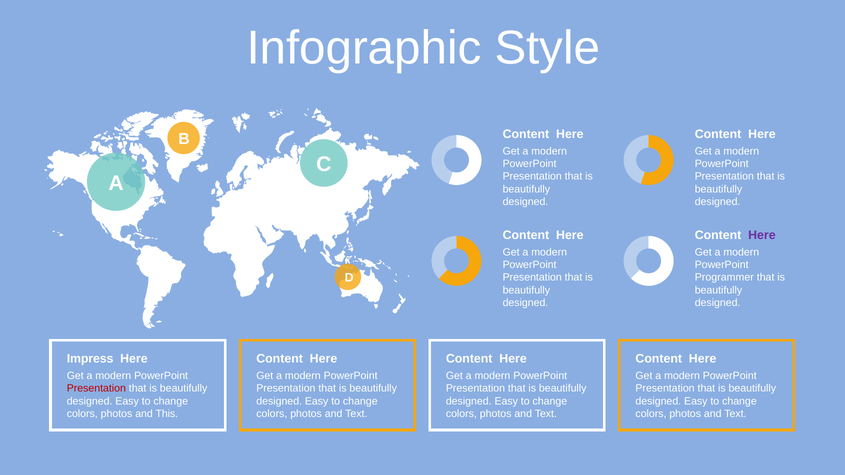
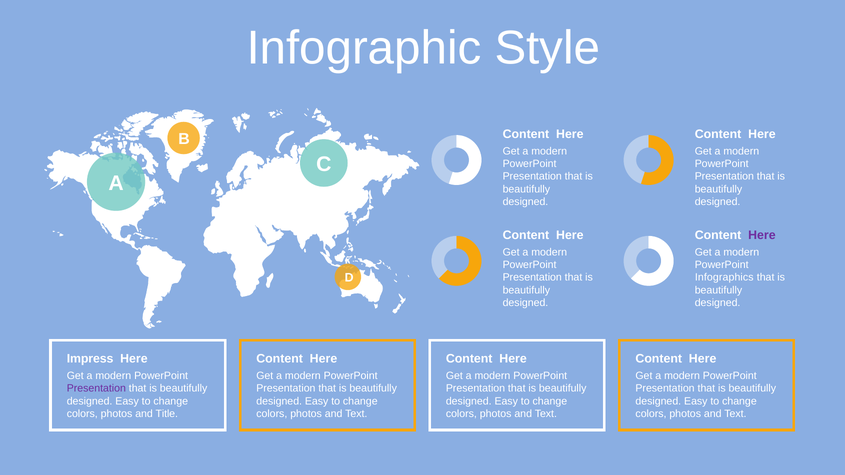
Programmer: Programmer -> Infographics (724, 278)
Presentation colour: red -> purple (96, 389)
This: This -> Title (167, 414)
